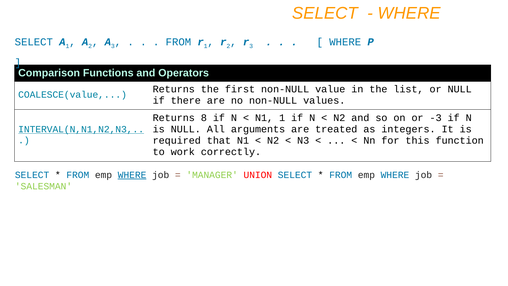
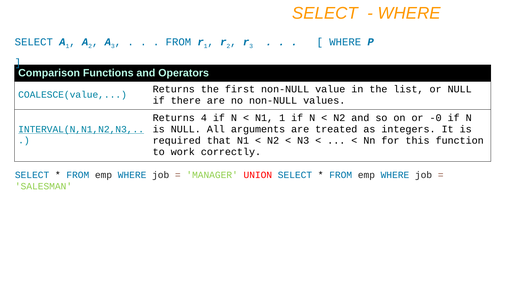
8: 8 -> 4 (204, 118)
-3: -3 -> -0 (436, 118)
WHERE underline: present -> none (132, 175)
